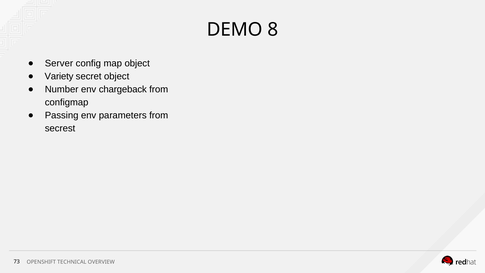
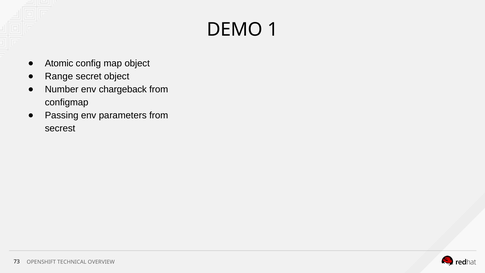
8: 8 -> 1 (273, 30)
Server: Server -> Atomic (59, 63)
Variety: Variety -> Range (59, 76)
